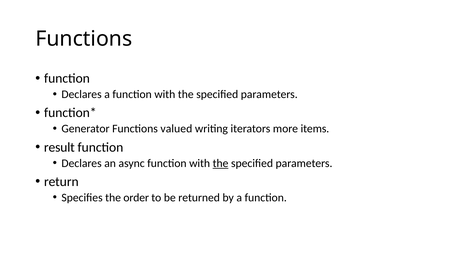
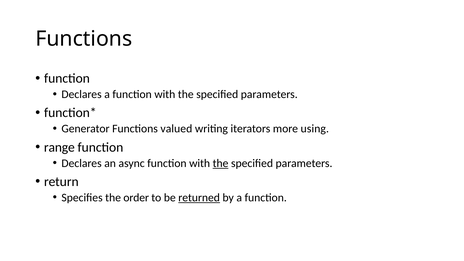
items: items -> using (315, 129)
result: result -> range (59, 147)
returned underline: none -> present (199, 198)
